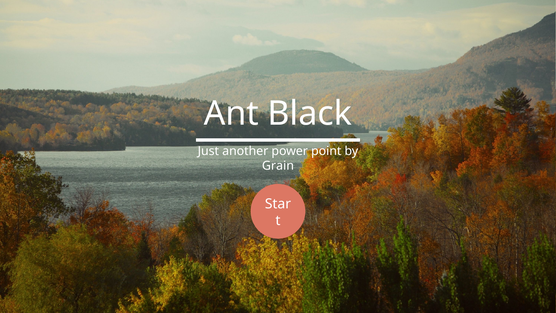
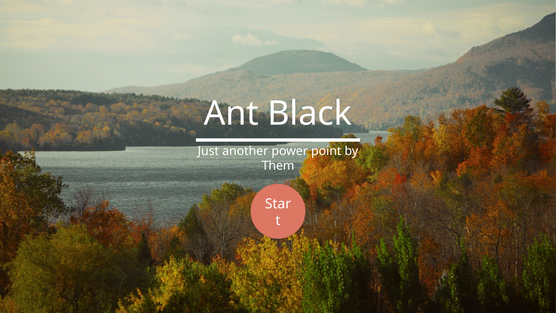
Grain: Grain -> Them (278, 166)
